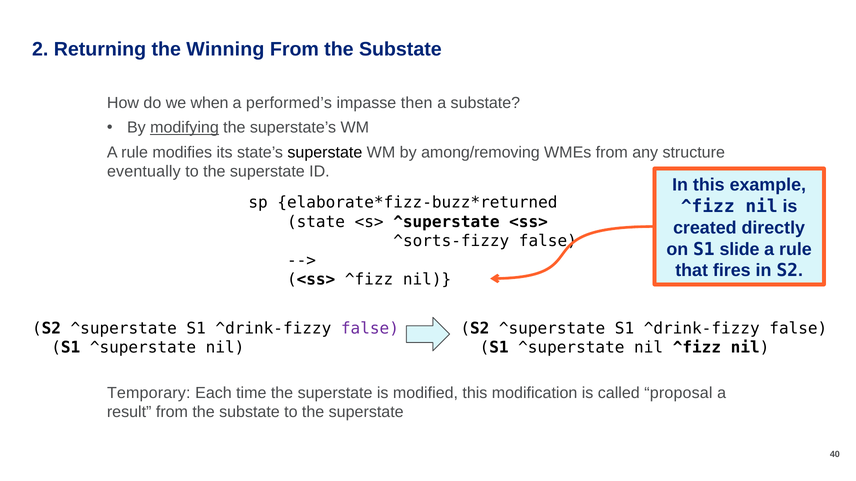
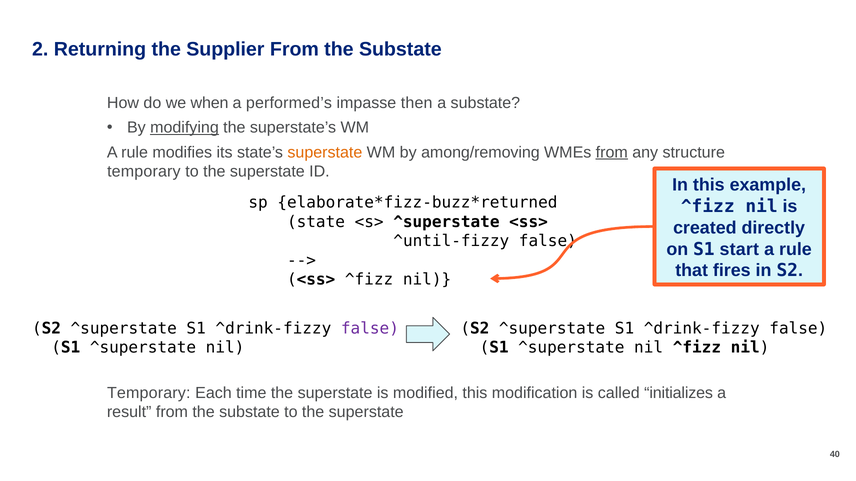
Winning: Winning -> Supplier (225, 49)
superstate colour: black -> orange (325, 152)
from underline: none -> present (612, 152)
eventually: eventually -> temporary (144, 172)
^sorts-fizzy: ^sorts-fizzy -> ^until-fizzy (451, 241)
slide: slide -> start (739, 249)
proposal: proposal -> initializes (679, 393)
